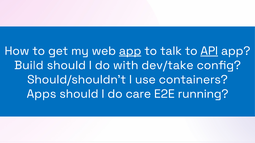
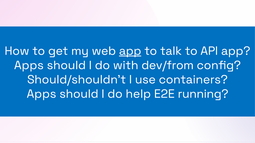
API underline: present -> none (209, 51)
Build: Build -> Apps (29, 65)
dev/take: dev/take -> dev/from (168, 65)
care: care -> help (138, 94)
